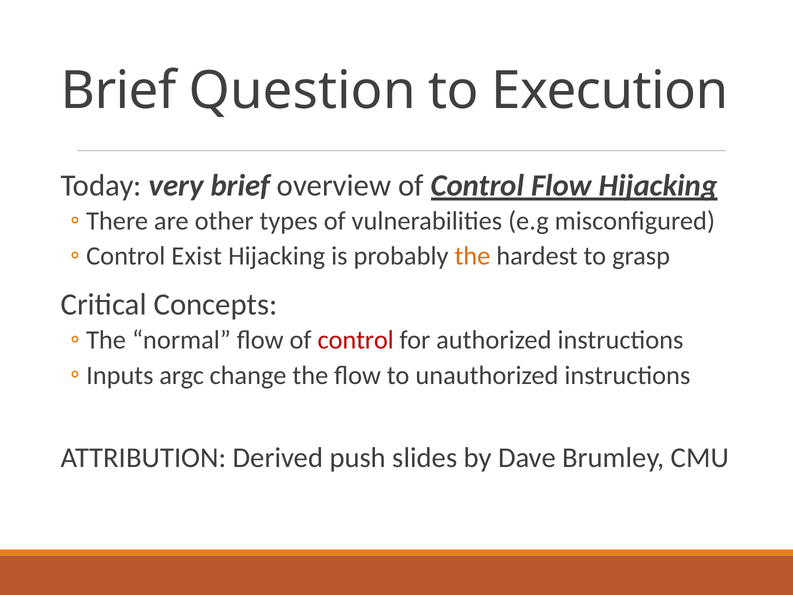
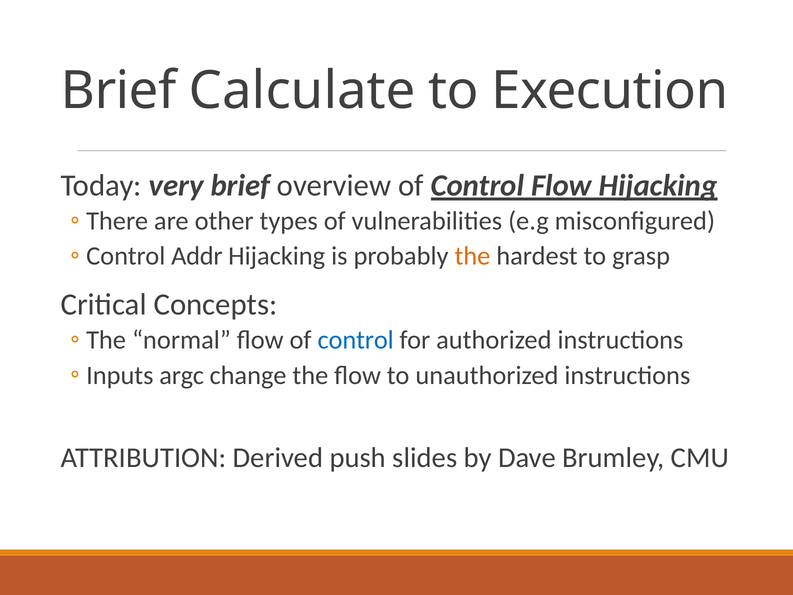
Question: Question -> Calculate (302, 91)
Exist: Exist -> Addr (197, 256)
control colour: red -> blue (356, 340)
